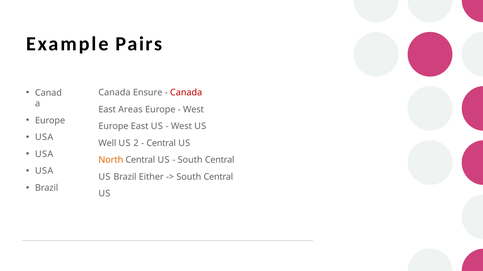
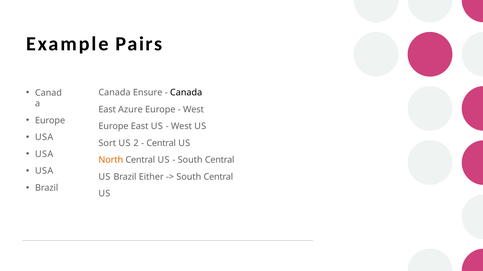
Canada colour: red -> black (186, 93)
Areas: Areas -> Azure (130, 110)
Well: Well -> Sort (107, 143)
